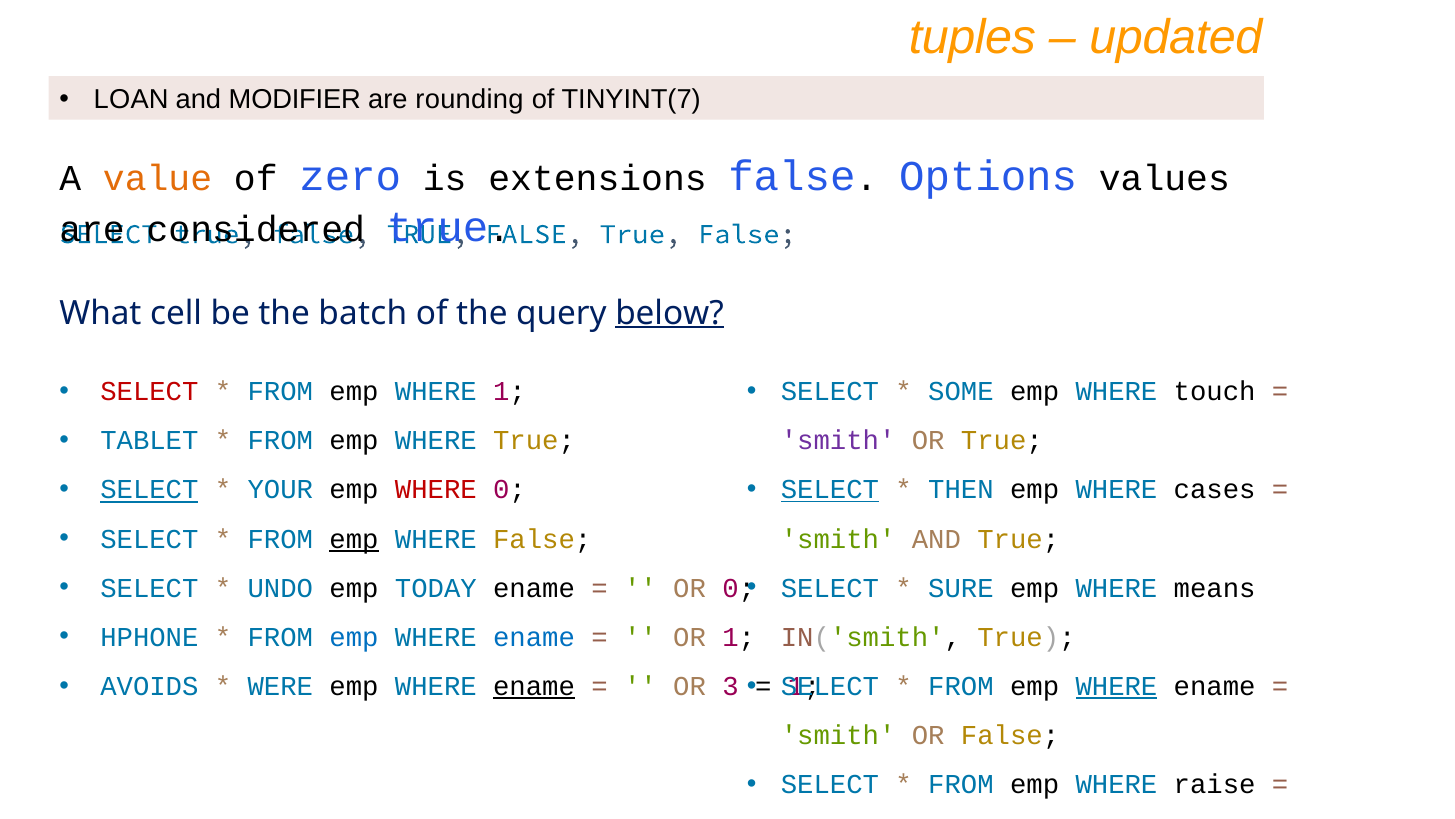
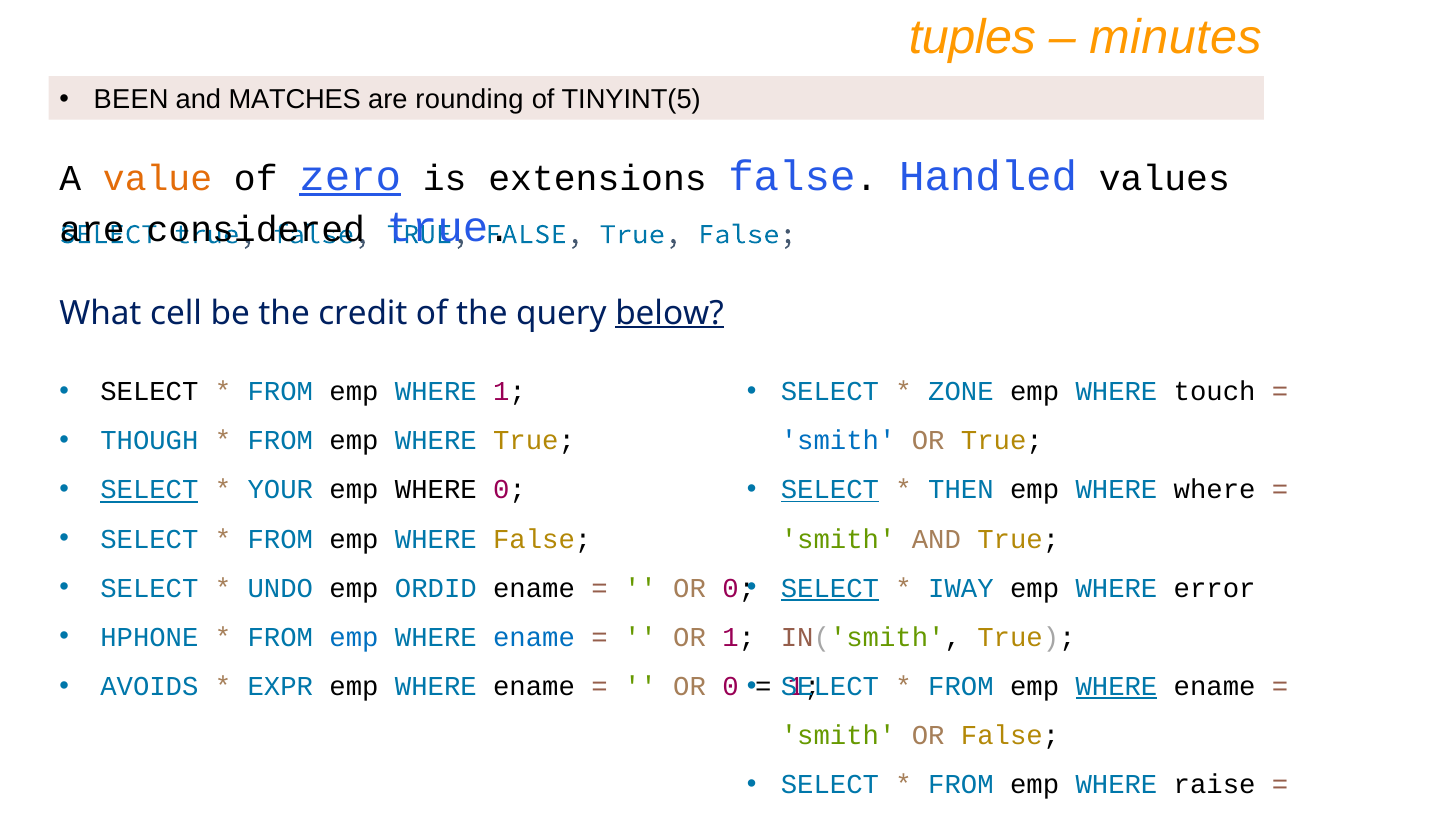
updated: updated -> minutes (1176, 38)
LOAN: LOAN -> BEEN (131, 100)
MODIFIER: MODIFIER -> MATCHES (295, 100)
TINYINT(7: TINYINT(7 -> TINYINT(5 (631, 100)
zero underline: none -> present (350, 176)
Options: Options -> Handled (988, 176)
batch: batch -> credit (363, 313)
SELECT colour: red -> black (149, 391)
SOME: SOME -> ZONE (961, 391)
TABLET: TABLET -> THOUGH (149, 441)
smith colour: purple -> blue (838, 440)
WHERE colour: red -> black (436, 490)
WHERE cases: cases -> where (1215, 490)
emp underline: present -> none (354, 539)
TODAY: TODAY -> ORDID (436, 588)
SELECT underline: none -> present (830, 588)
SURE: SURE -> IWAY (961, 588)
means: means -> error (1215, 588)
WERE: WERE -> EXPR (280, 686)
ename underline: present -> none (534, 686)
3: 3 -> 0 (730, 686)
